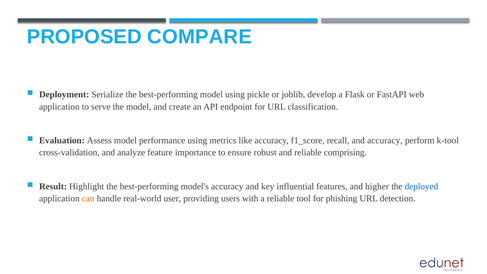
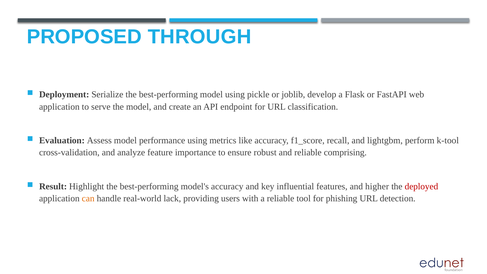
COMPARE: COMPARE -> THROUGH (200, 37)
and accuracy: accuracy -> lightgbm (385, 140)
deployed colour: blue -> red (421, 186)
user: user -> lack (172, 198)
